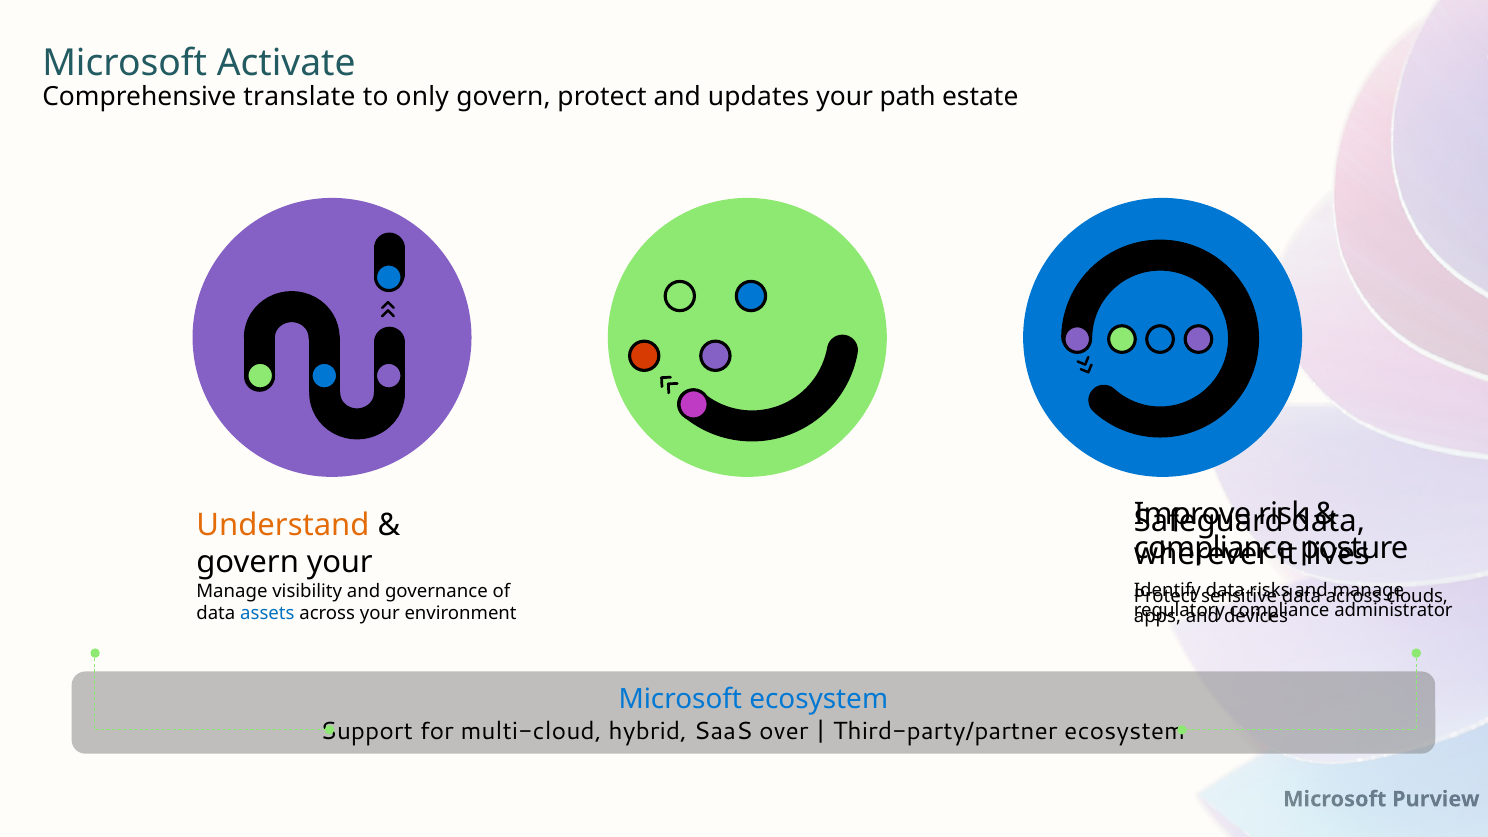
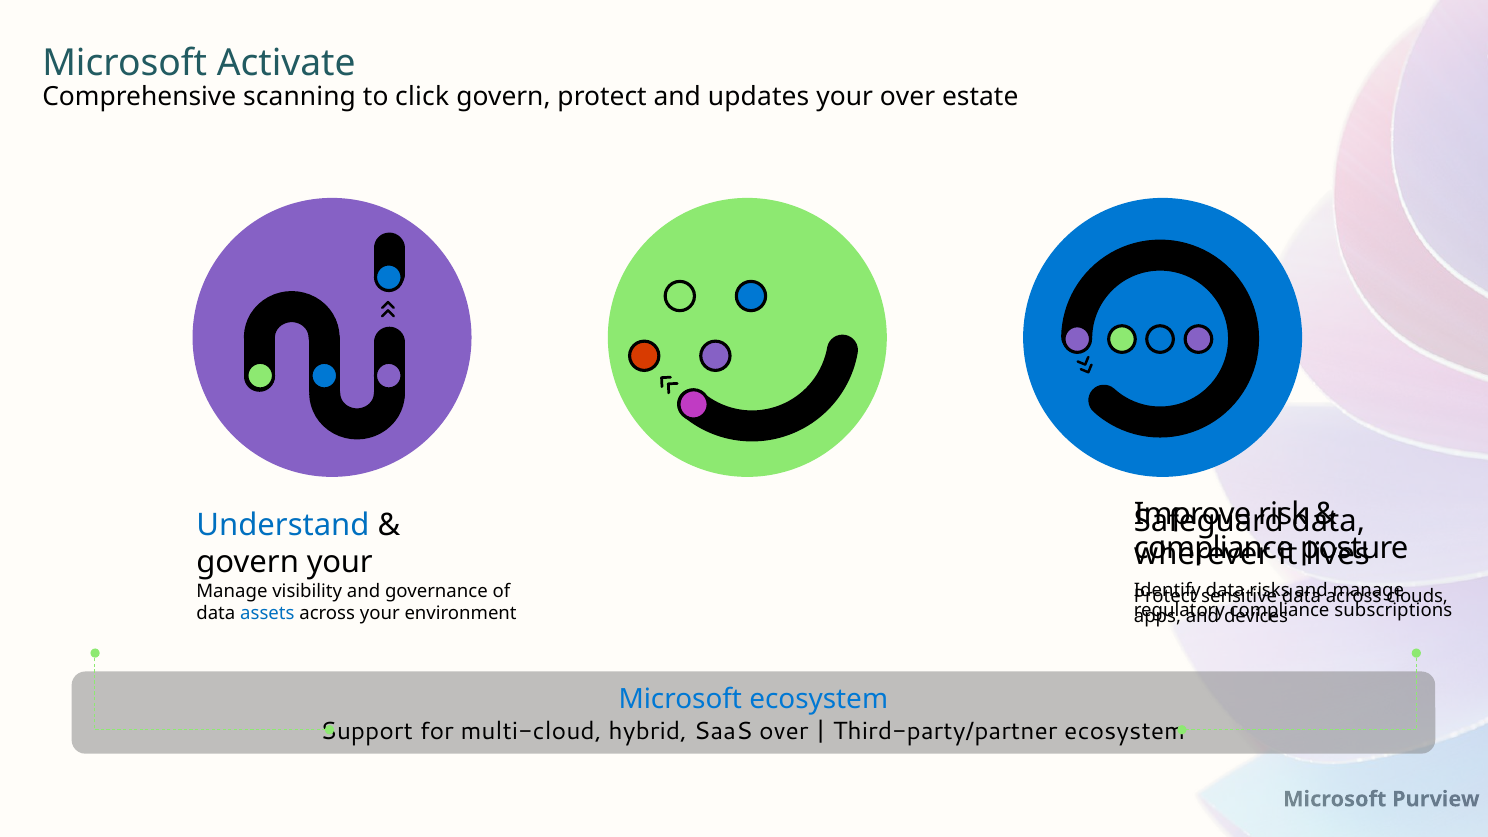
translate: translate -> scanning (300, 97)
only: only -> click (422, 97)
your path: path -> over (907, 97)
Understand colour: orange -> blue (283, 525)
administrator: administrator -> subscriptions (1393, 610)
